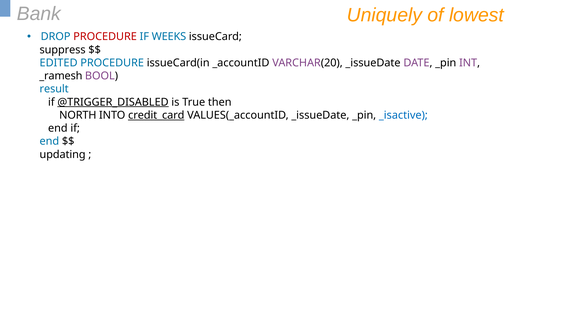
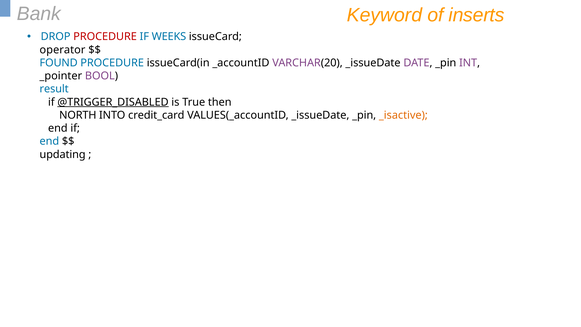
Uniquely: Uniquely -> Keyword (384, 15)
lowest: lowest -> inserts (477, 15)
suppress: suppress -> operator (62, 50)
EDITED: EDITED -> FOUND (59, 63)
_ramesh: _ramesh -> _pointer (61, 76)
credit_card underline: present -> none (156, 115)
_isactive colour: blue -> orange (403, 115)
